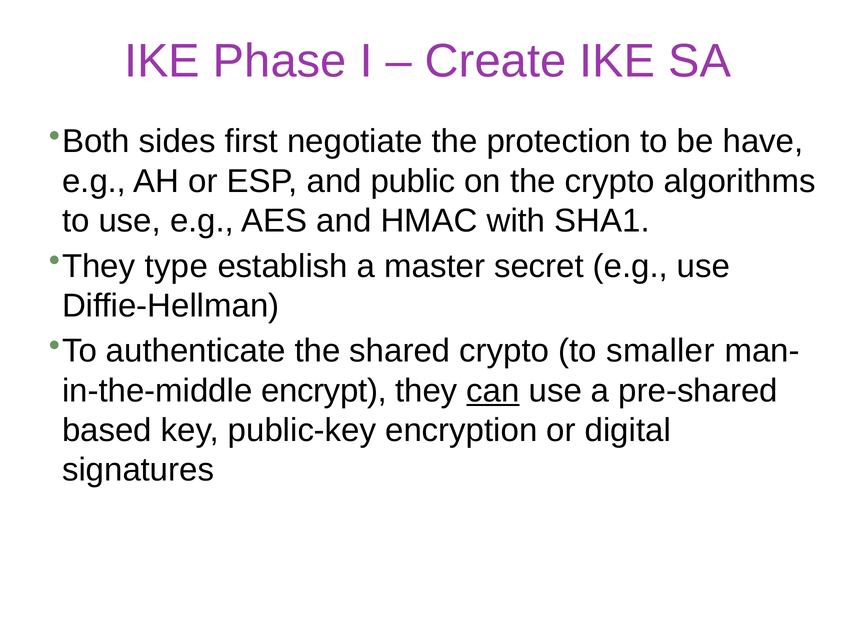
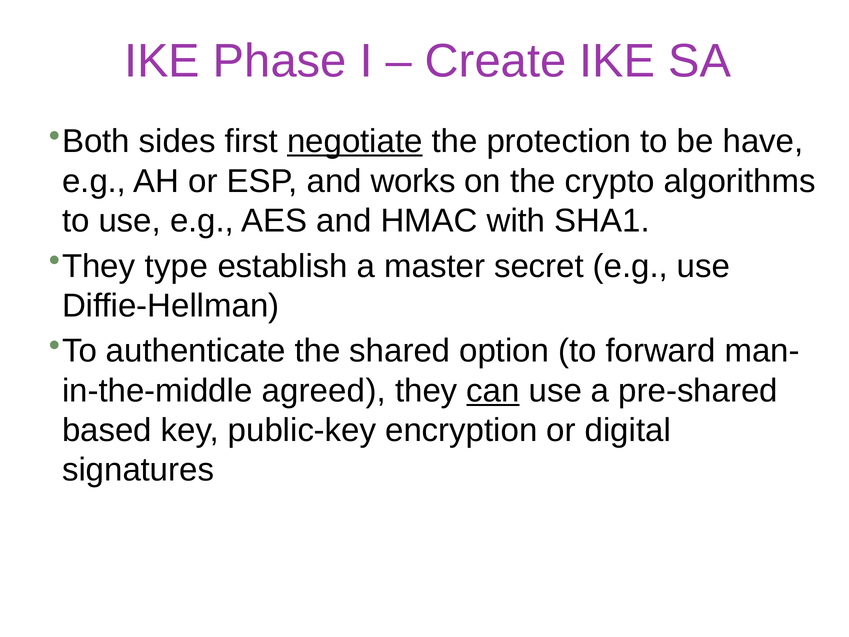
negotiate underline: none -> present (355, 141)
public: public -> works (413, 181)
shared crypto: crypto -> option (504, 351)
smaller: smaller -> forward (661, 351)
encrypt: encrypt -> agreed (324, 391)
